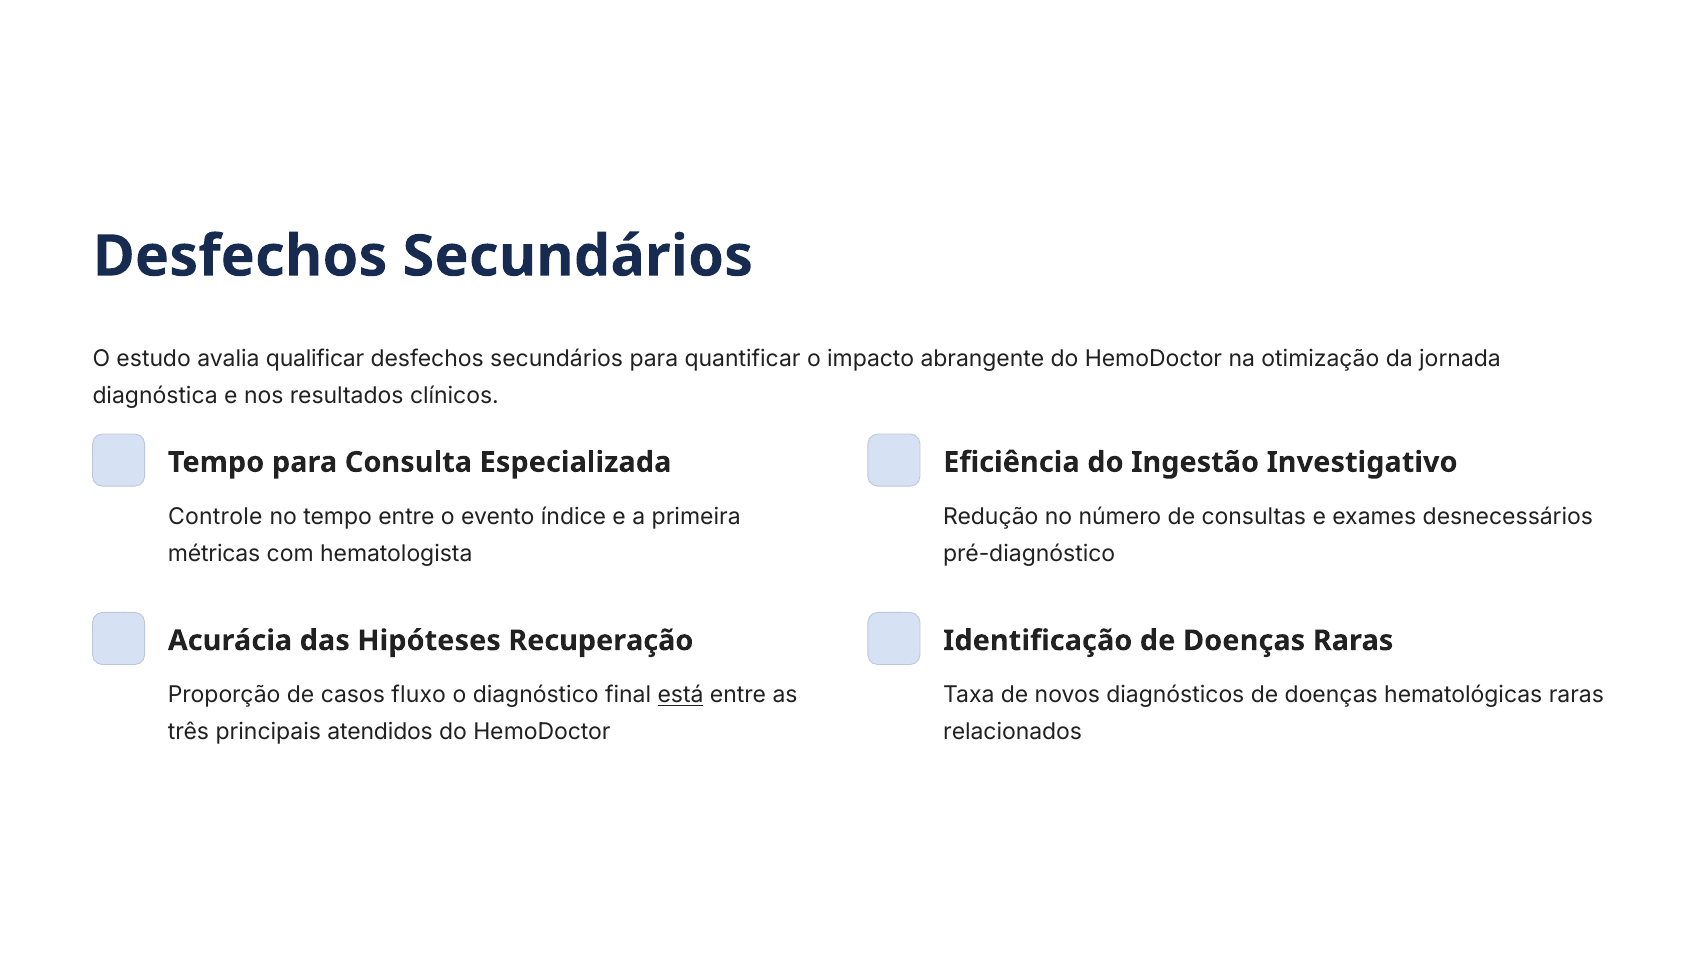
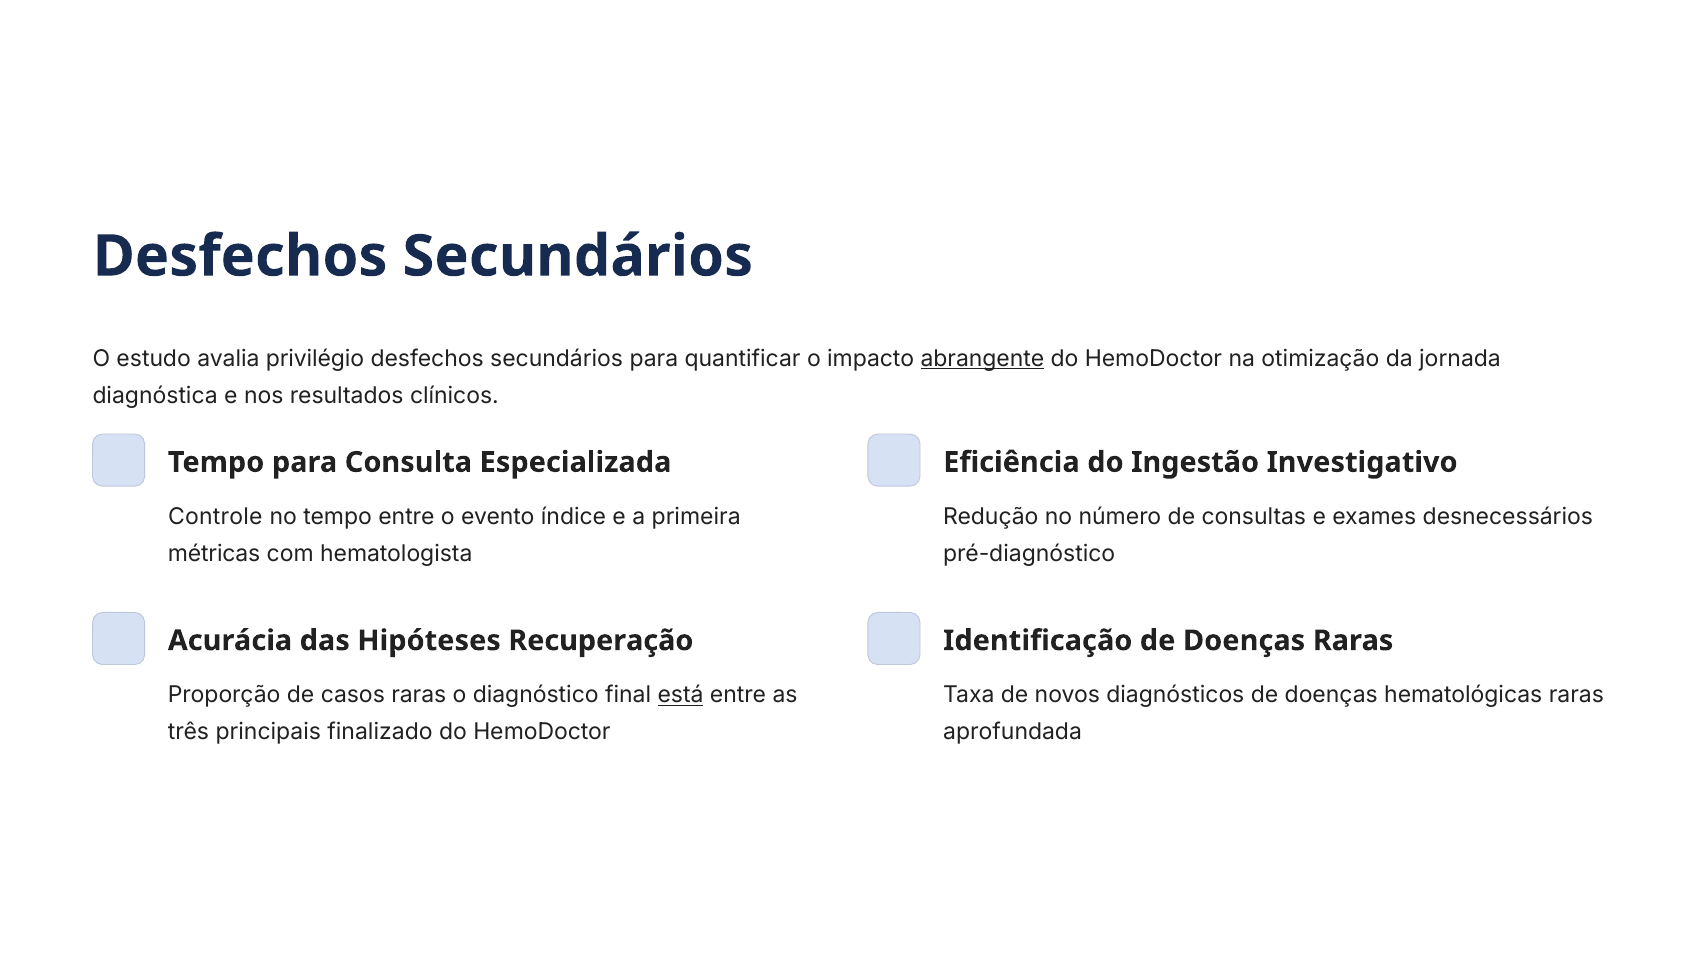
qualificar: qualificar -> privilégio (315, 359)
abrangente underline: none -> present (982, 359)
casos fluxo: fluxo -> raras (419, 696)
atendidos: atendidos -> finalizado (380, 733)
relacionados: relacionados -> aprofundada (1013, 733)
